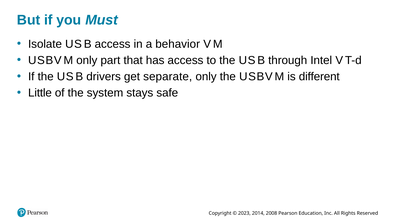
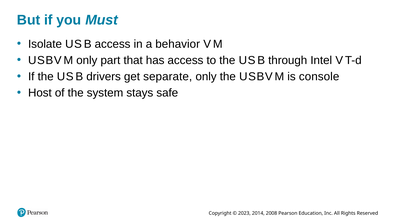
different: different -> console (319, 77)
Little: Little -> Host (40, 93)
